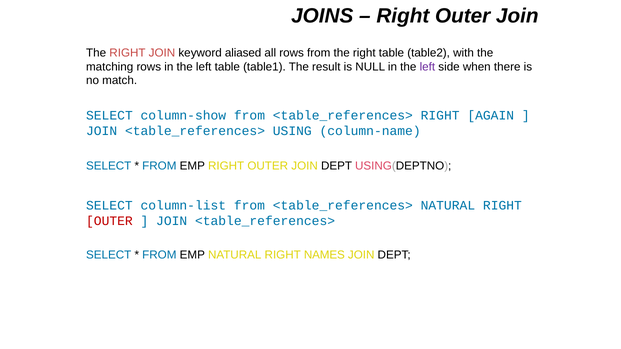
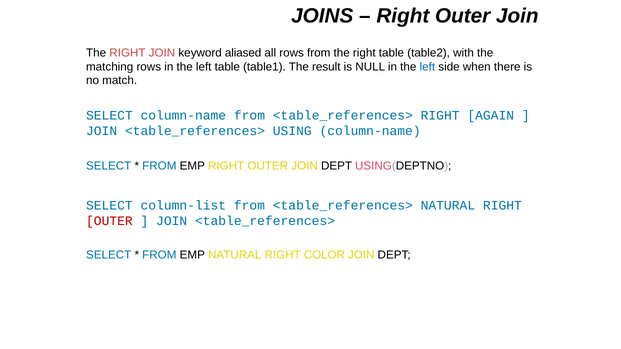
left colour: purple -> blue (427, 67)
SELECT column-show: column-show -> column-name (183, 116)
NAMES: NAMES -> COLOR (324, 255)
